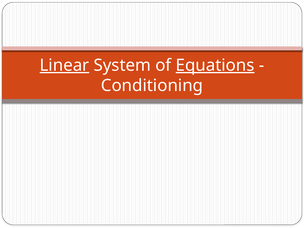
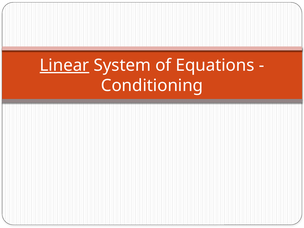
Equations underline: present -> none (215, 65)
